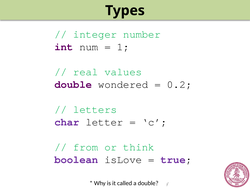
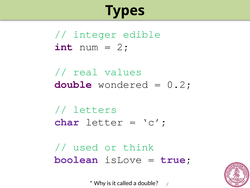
number: number -> edible (142, 34)
1: 1 -> 2 (123, 47)
from: from -> used (86, 147)
